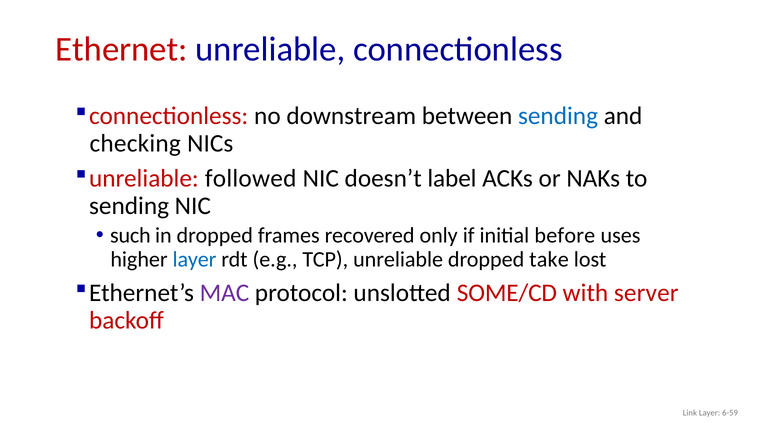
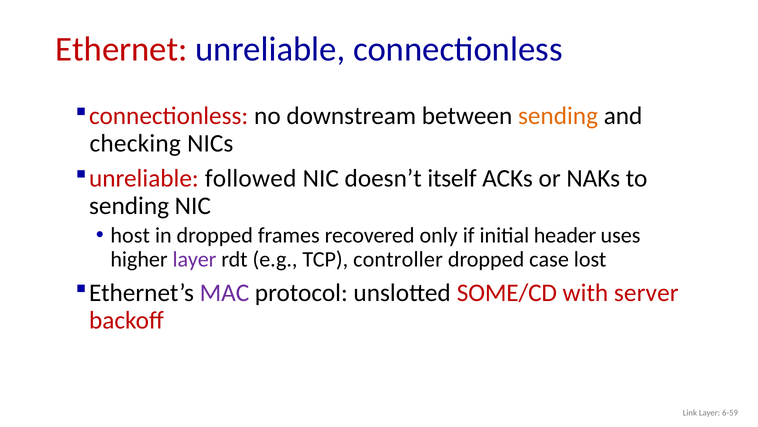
sending colour: blue -> orange (558, 116)
label: label -> itself (452, 178)
such: such -> host (130, 235)
before: before -> header (565, 235)
layer colour: blue -> purple (195, 259)
TCP unreliable: unreliable -> controller (398, 259)
take: take -> case (549, 259)
